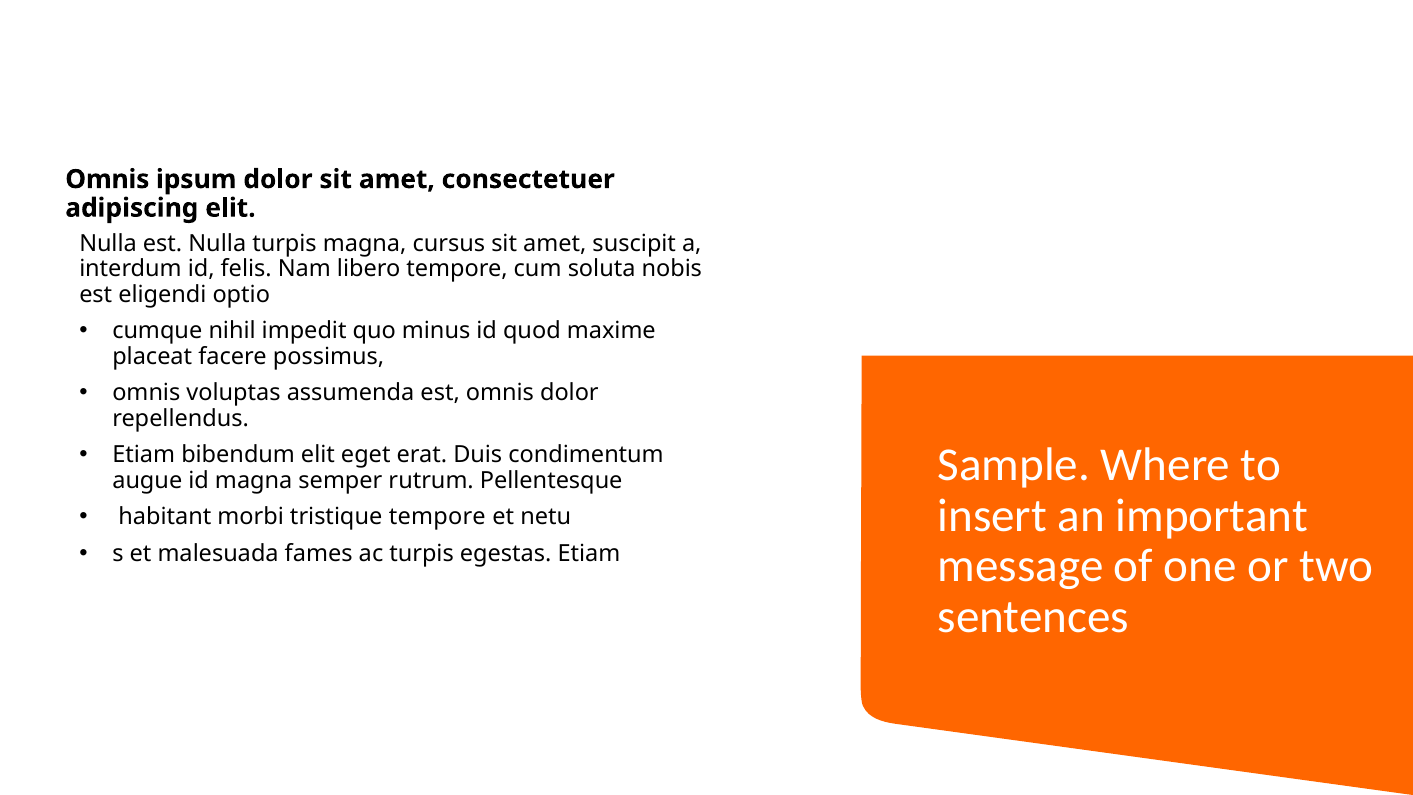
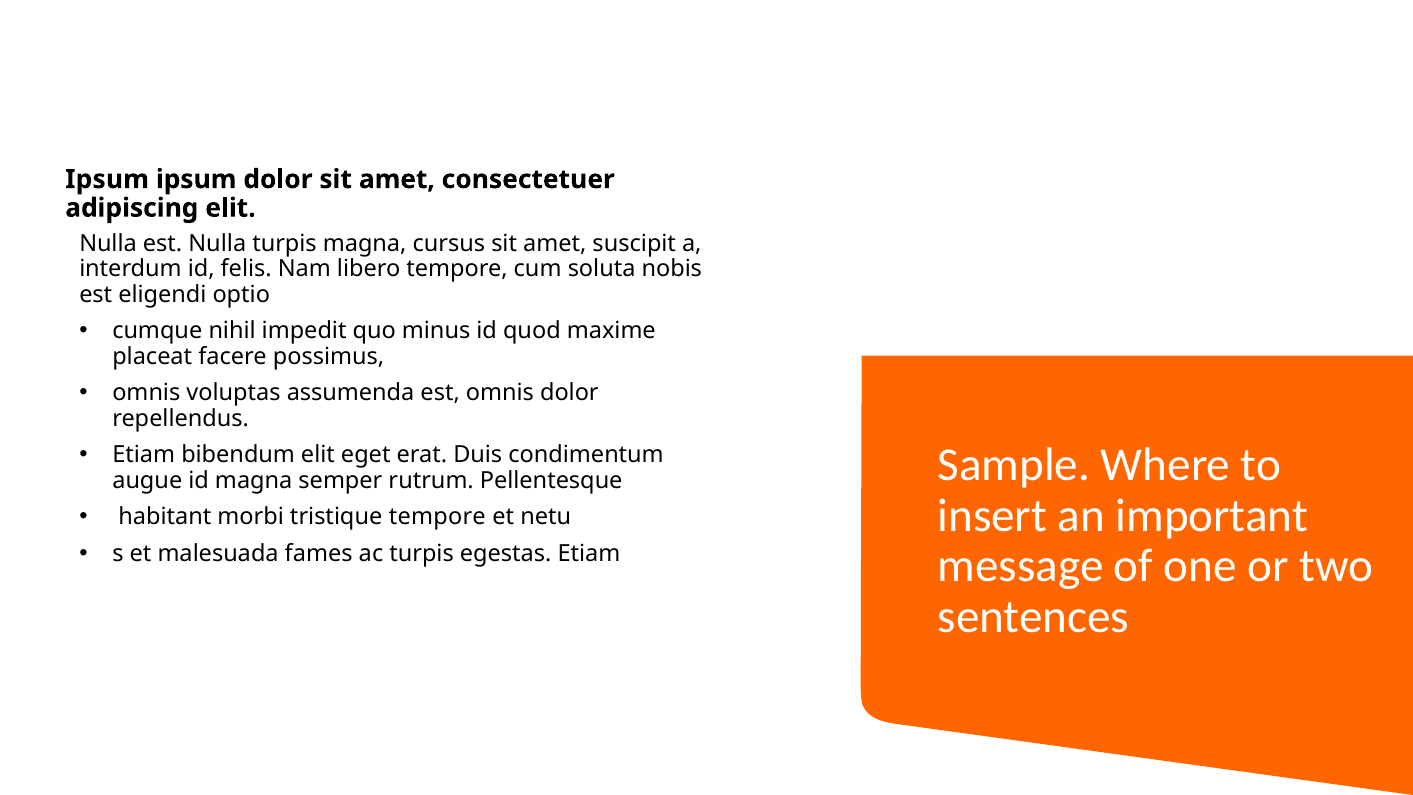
Omnis: Omnis -> Ipsum (107, 179)
